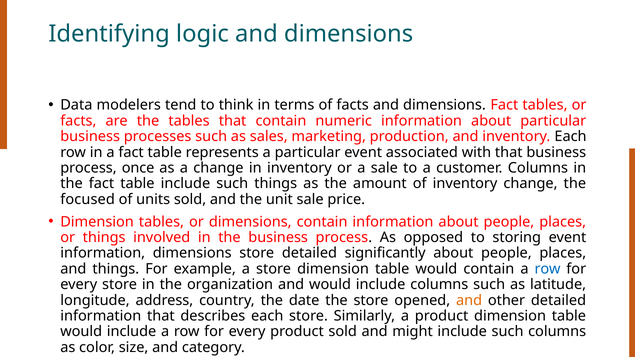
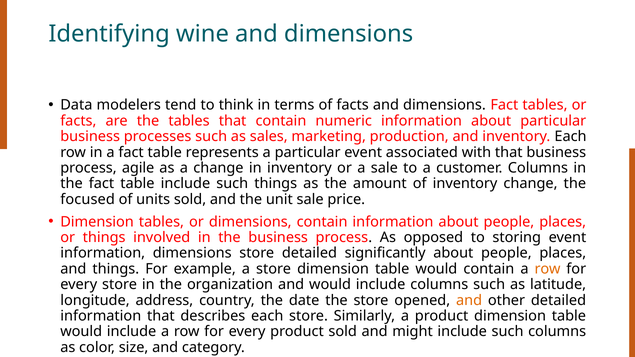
logic: logic -> wine (202, 34)
once: once -> agile (138, 168)
row colour: blue -> orange (548, 269)
